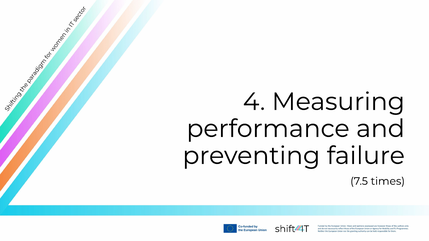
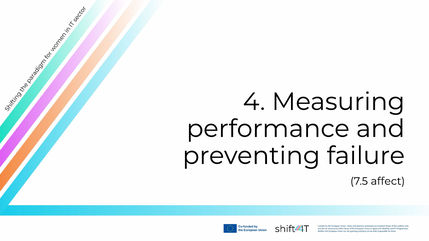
times: times -> affect (388, 181)
